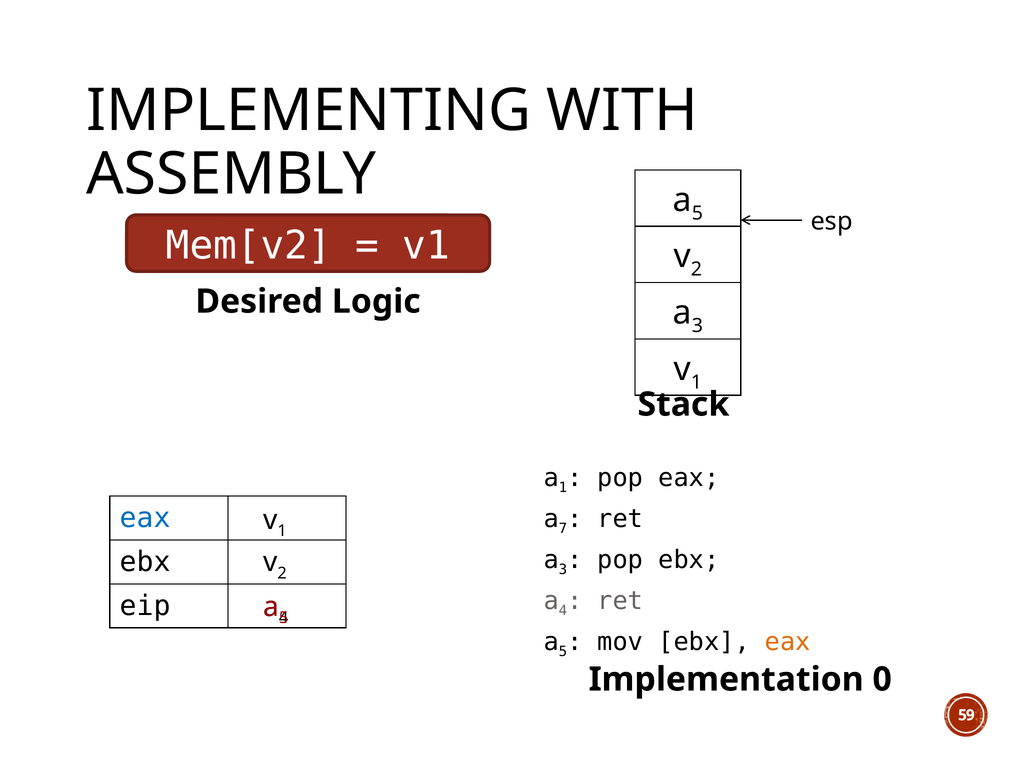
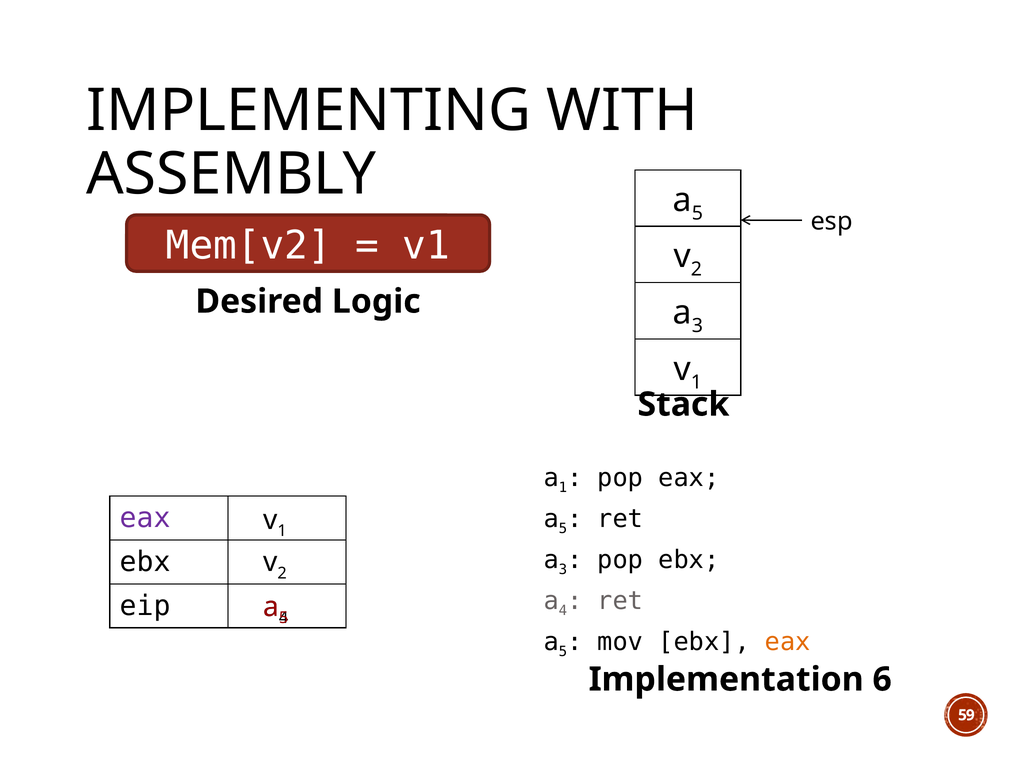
eax colour: blue -> purple (145, 518)
7: 7 -> 5 (563, 528)
0: 0 -> 6 (882, 679)
